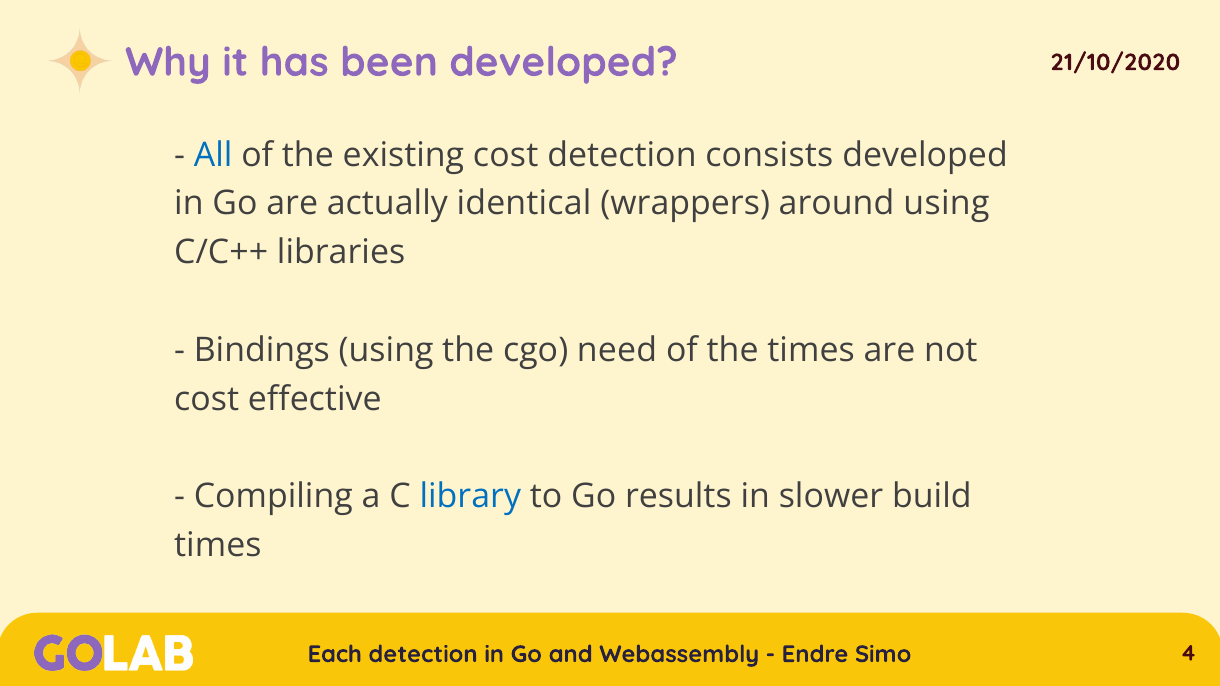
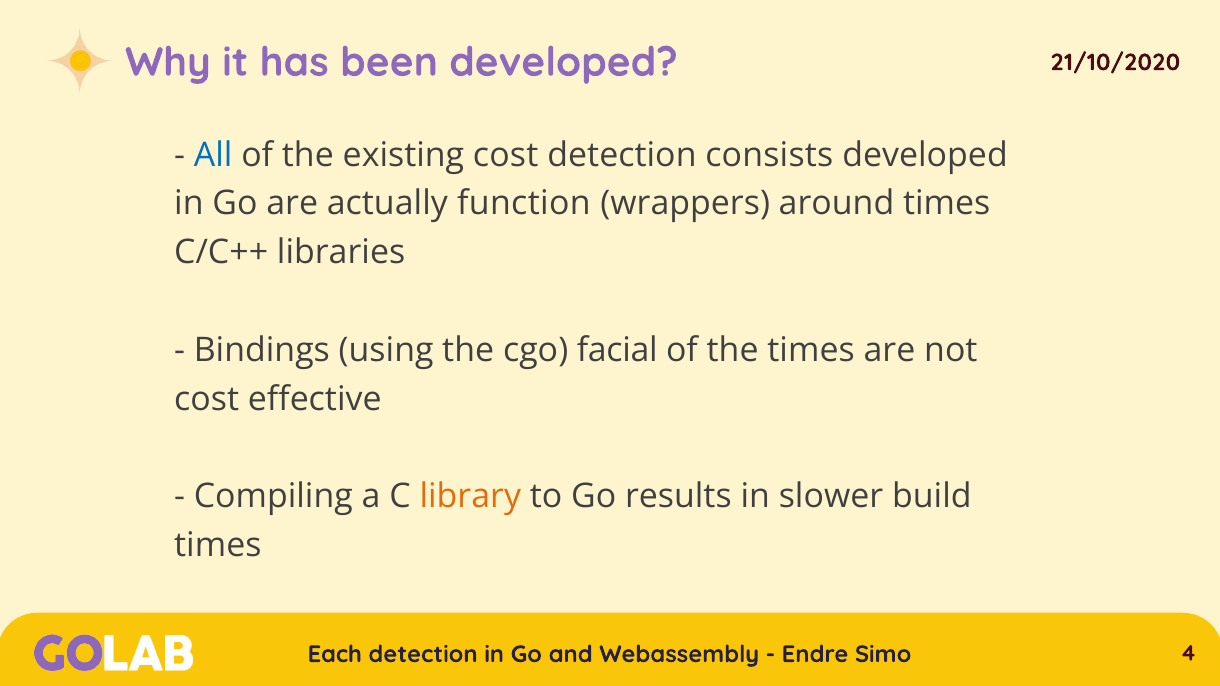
identical: identical -> function (524, 204)
around using: using -> times (947, 204)
need: need -> facial (617, 350)
library colour: blue -> orange (470, 497)
